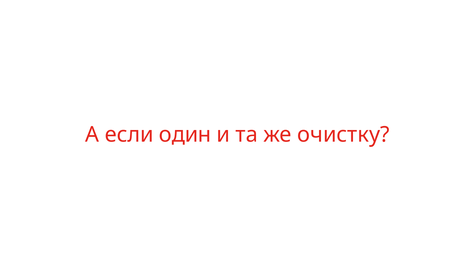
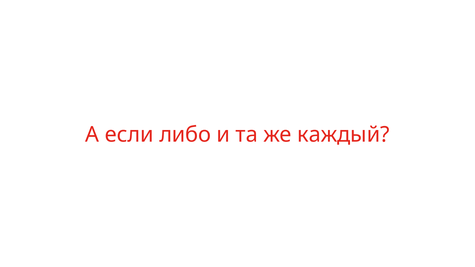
один: один -> либо (185, 135)
очистку: очистку -> каждый (343, 135)
